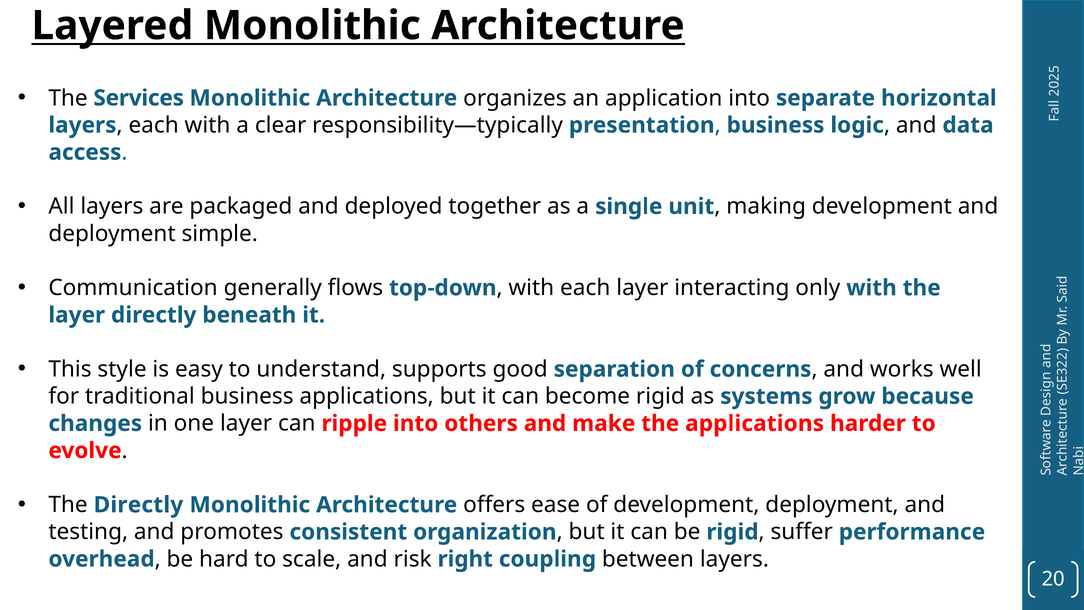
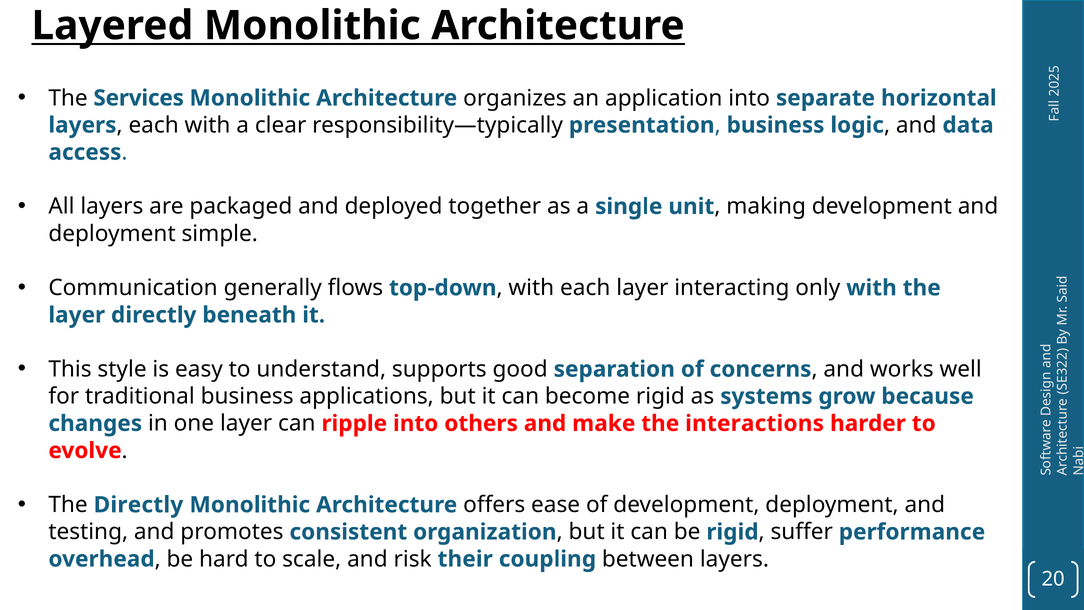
the applications: applications -> interactions (755, 423)
right: right -> their (465, 559)
